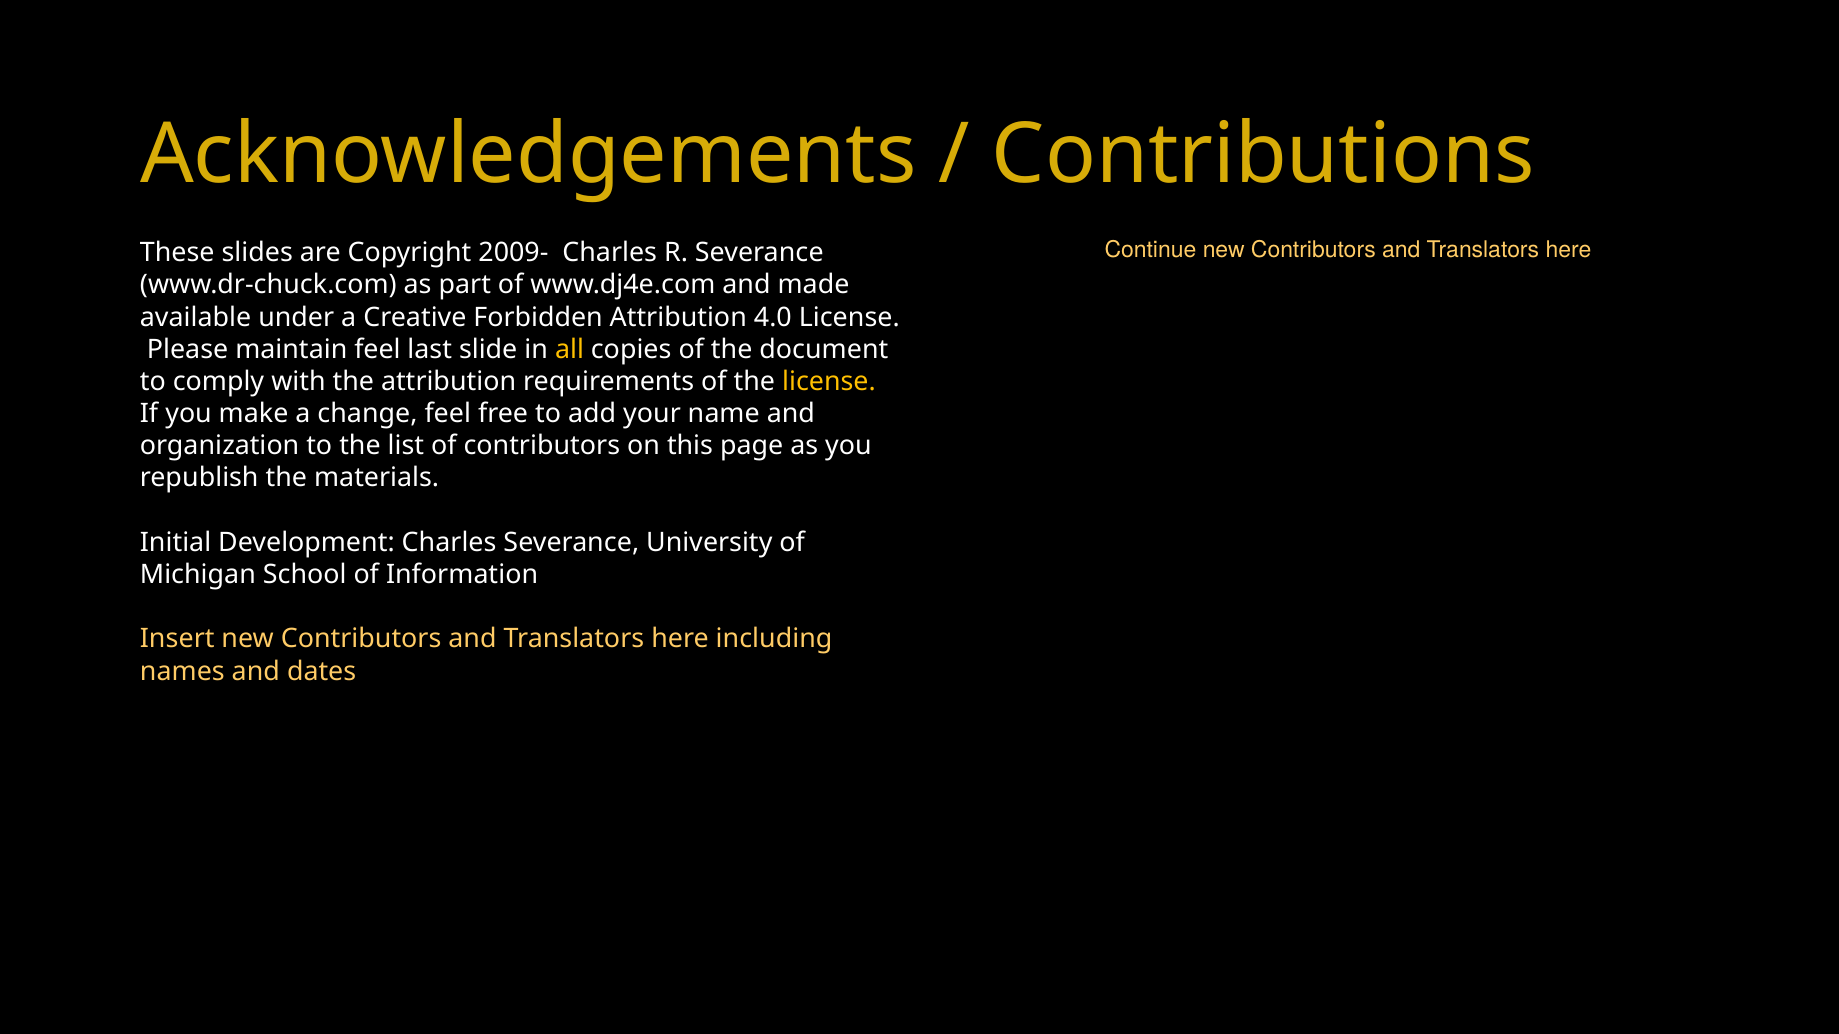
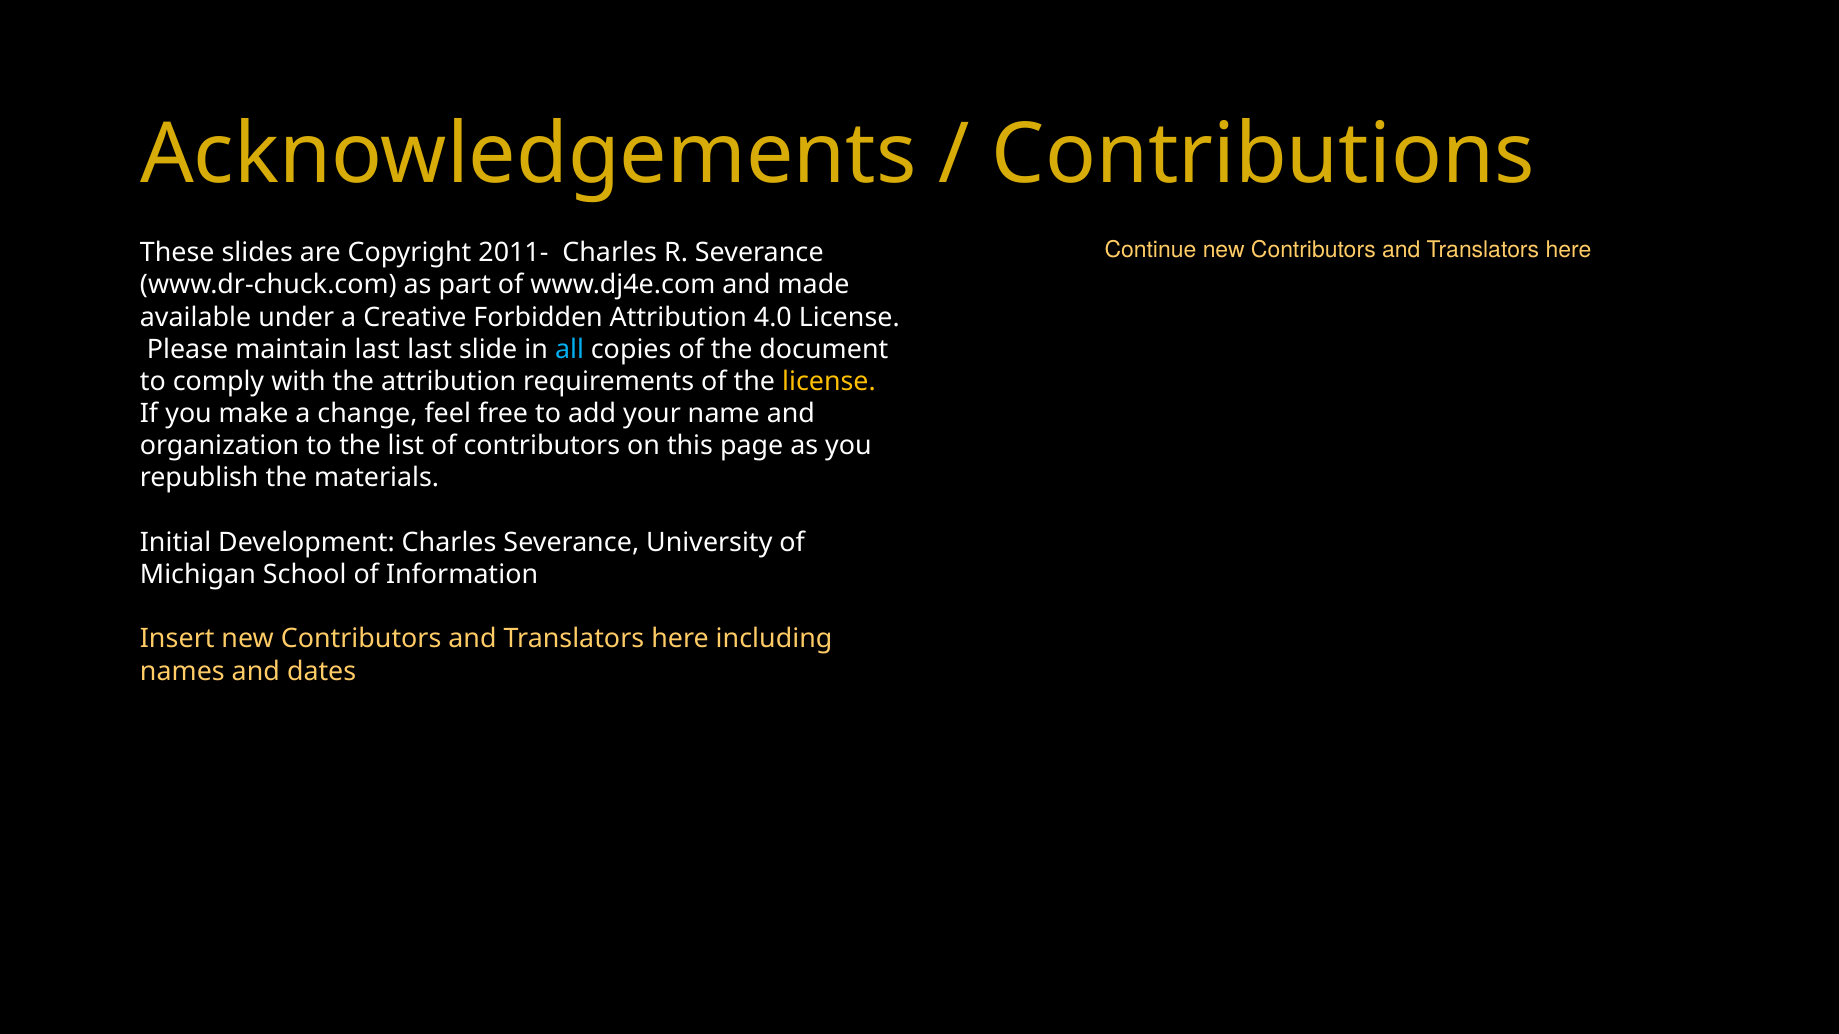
2009-: 2009- -> 2011- (513, 253)
maintain feel: feel -> last (377, 350)
all colour: yellow -> light blue (570, 350)
